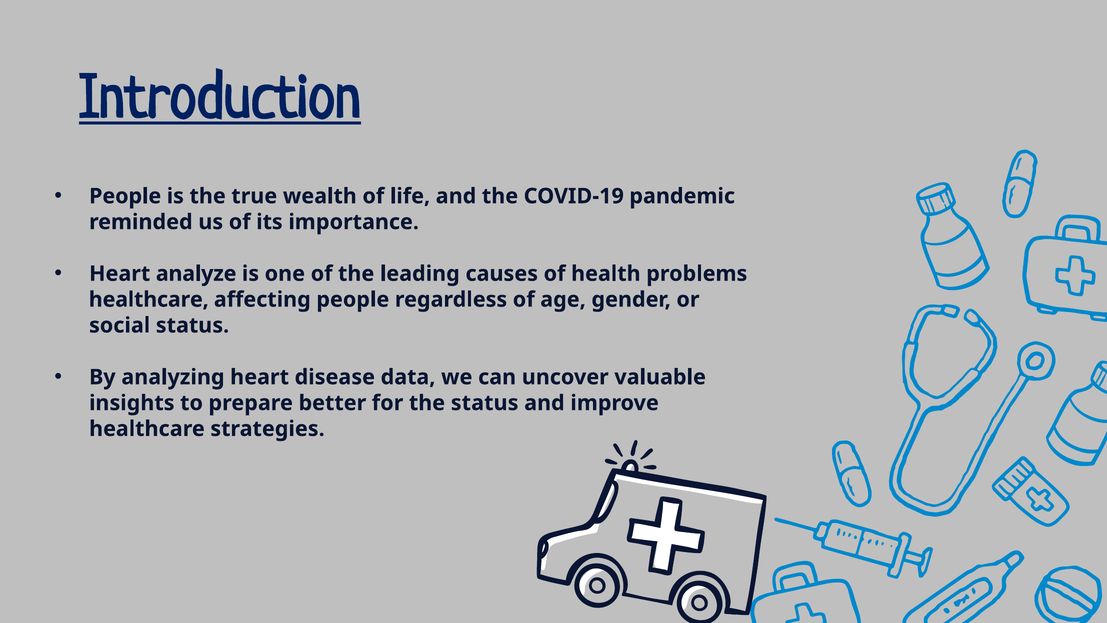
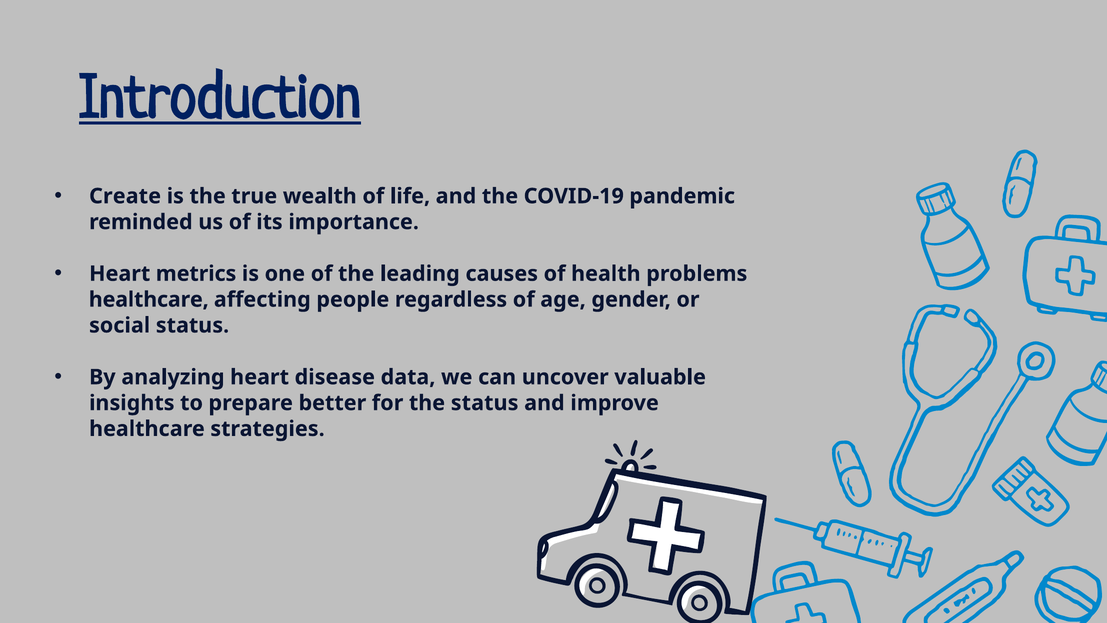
People: People -> Create (125, 196)
analyze: analyze -> metrics (196, 274)
